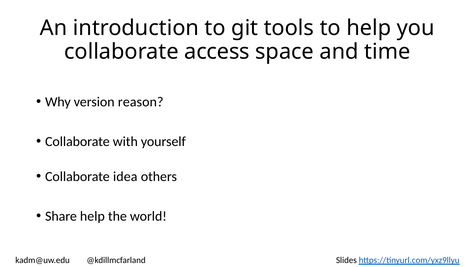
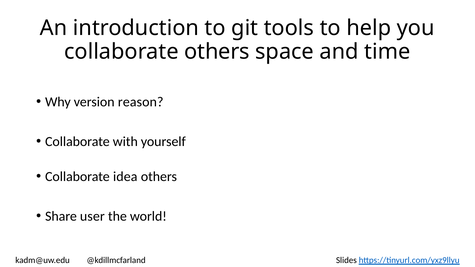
collaborate access: access -> others (217, 52)
Share help: help -> user (92, 216)
